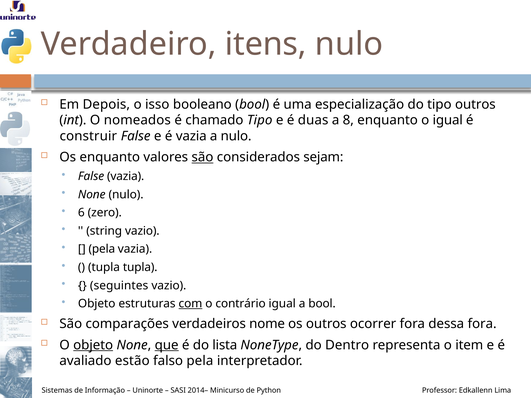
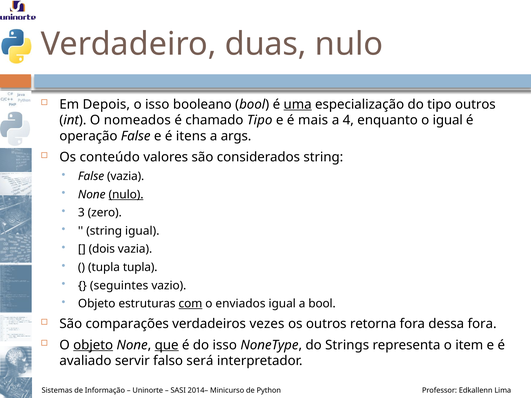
itens: itens -> duas (266, 44)
uma underline: none -> present (298, 104)
duas: duas -> mais (313, 120)
8: 8 -> 4 (348, 120)
construir: construir -> operação (88, 136)
é vazia: vazia -> itens (191, 136)
a nulo: nulo -> args (236, 136)
Os enquanto: enquanto -> conteúdo (110, 157)
são underline: present -> none (202, 157)
considerados sejam: sejam -> string (323, 157)
nulo underline: none -> present (126, 195)
6: 6 -> 3 (81, 213)
string vazio: vazio -> igual (142, 231)
pela: pela -> dois (102, 249)
contrário: contrário -> enviados (240, 304)
nome: nome -> vezes (267, 324)
ocorrer: ocorrer -> retorna (373, 324)
do lista: lista -> isso (225, 345)
Dentro: Dentro -> Strings (347, 345)
estão: estão -> servir (132, 361)
falso pela: pela -> será (200, 361)
